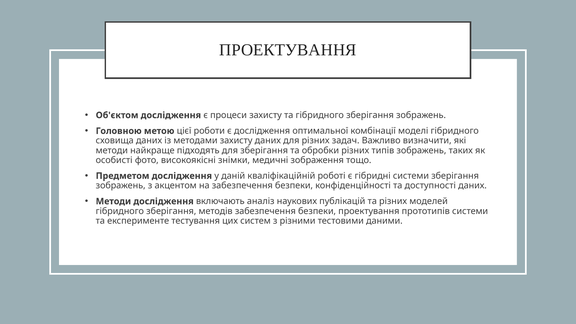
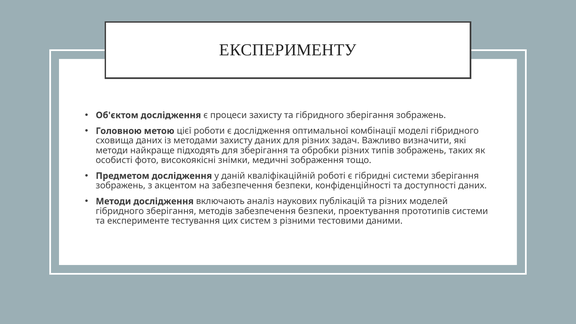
ПРОЕКТУВАННЯ: ПРОЕКТУВАННЯ -> ЕКСПЕРИМЕНТУ (288, 50)
